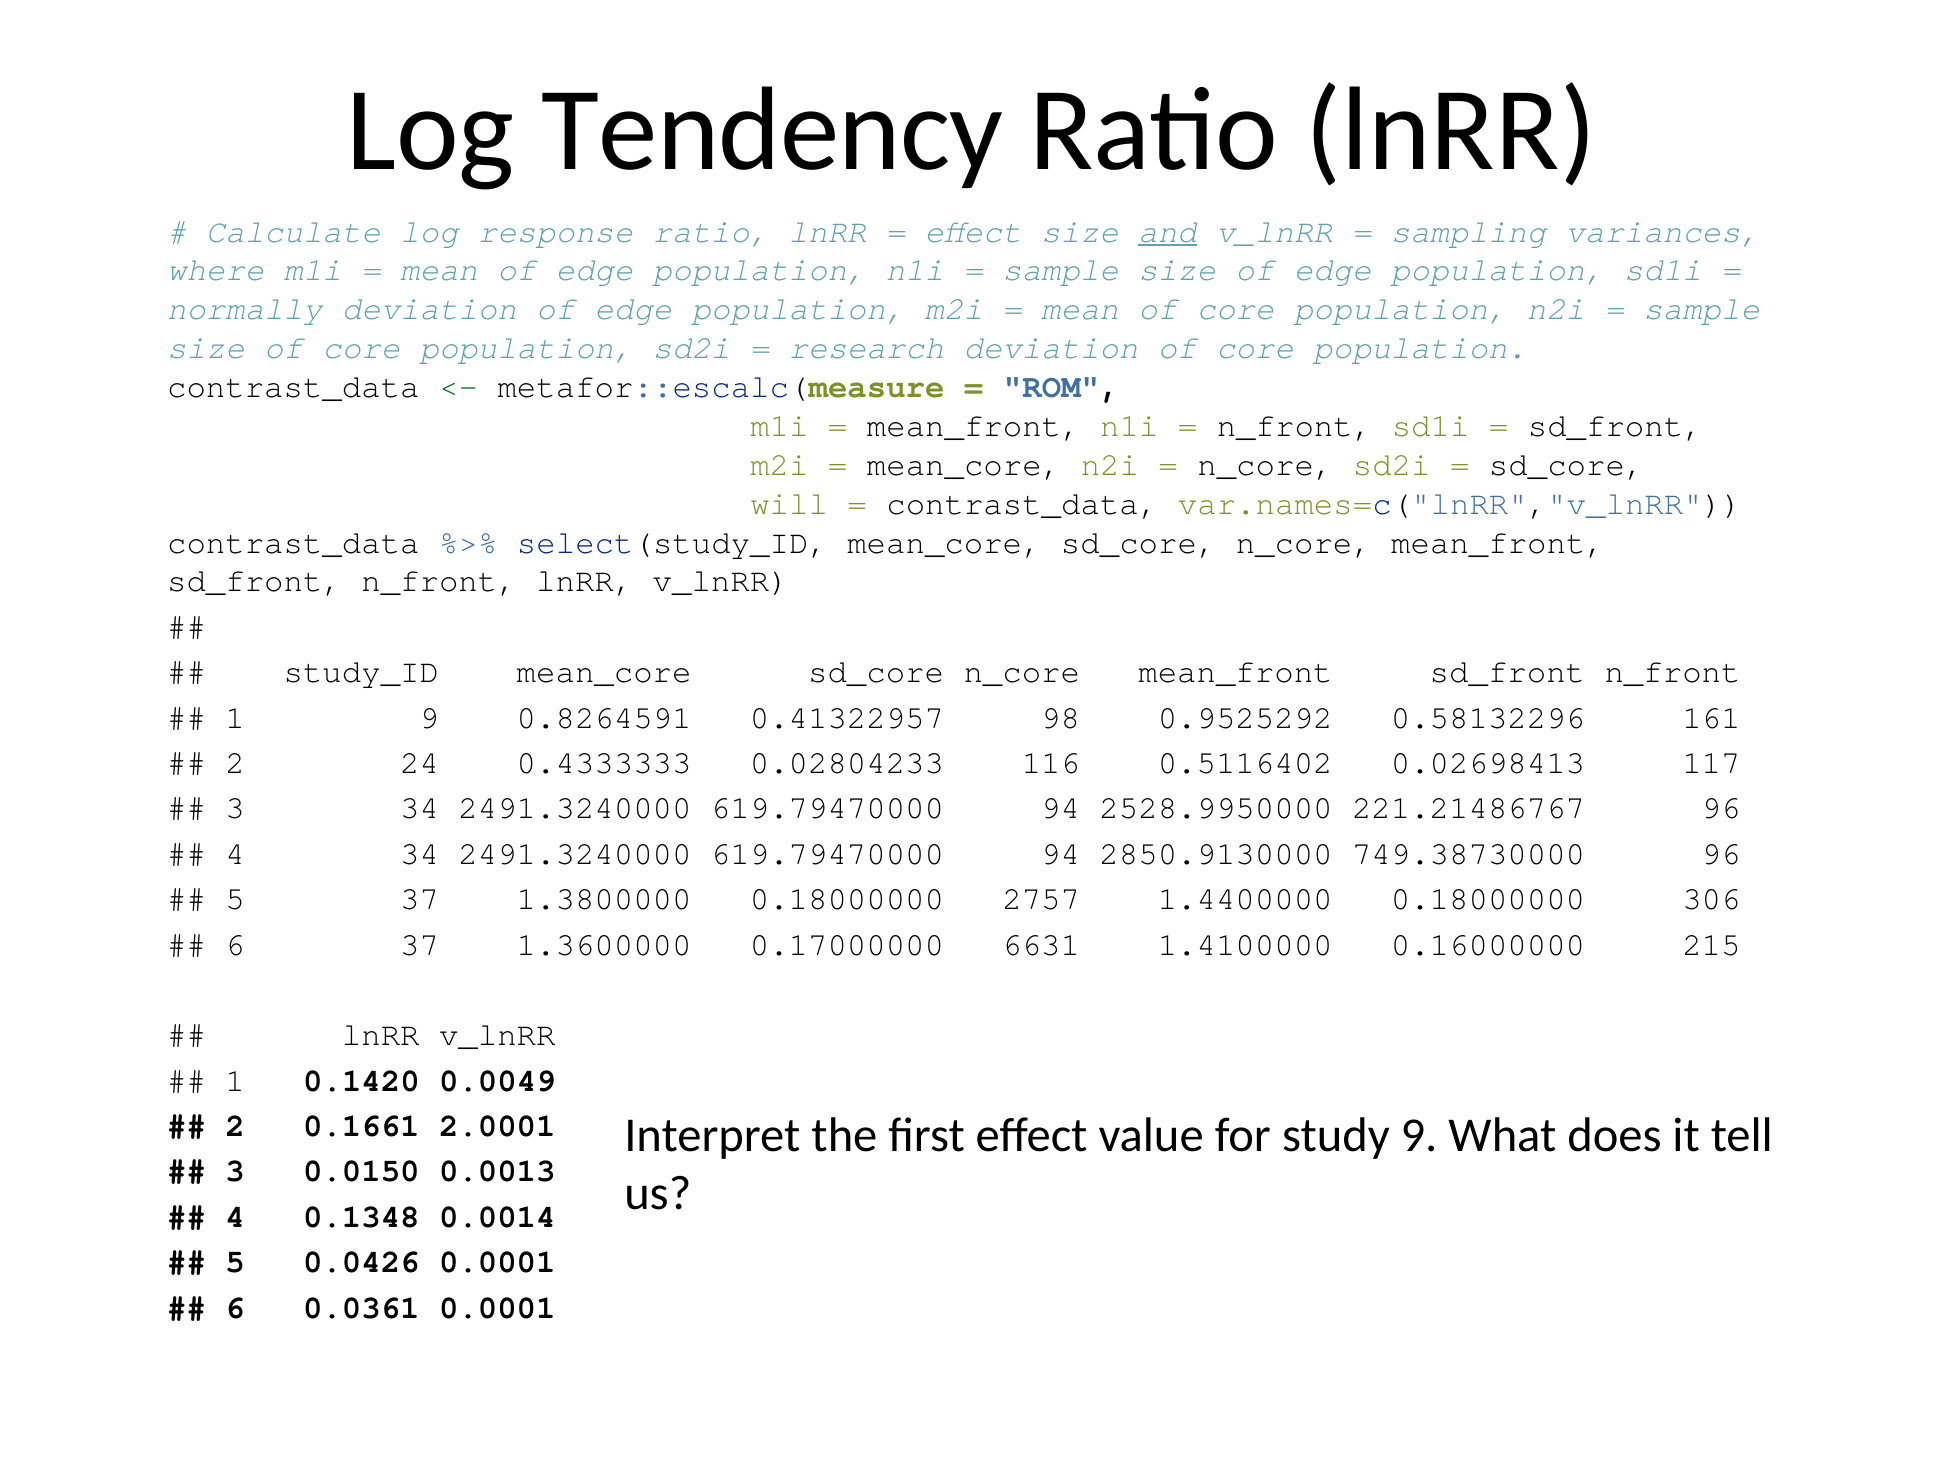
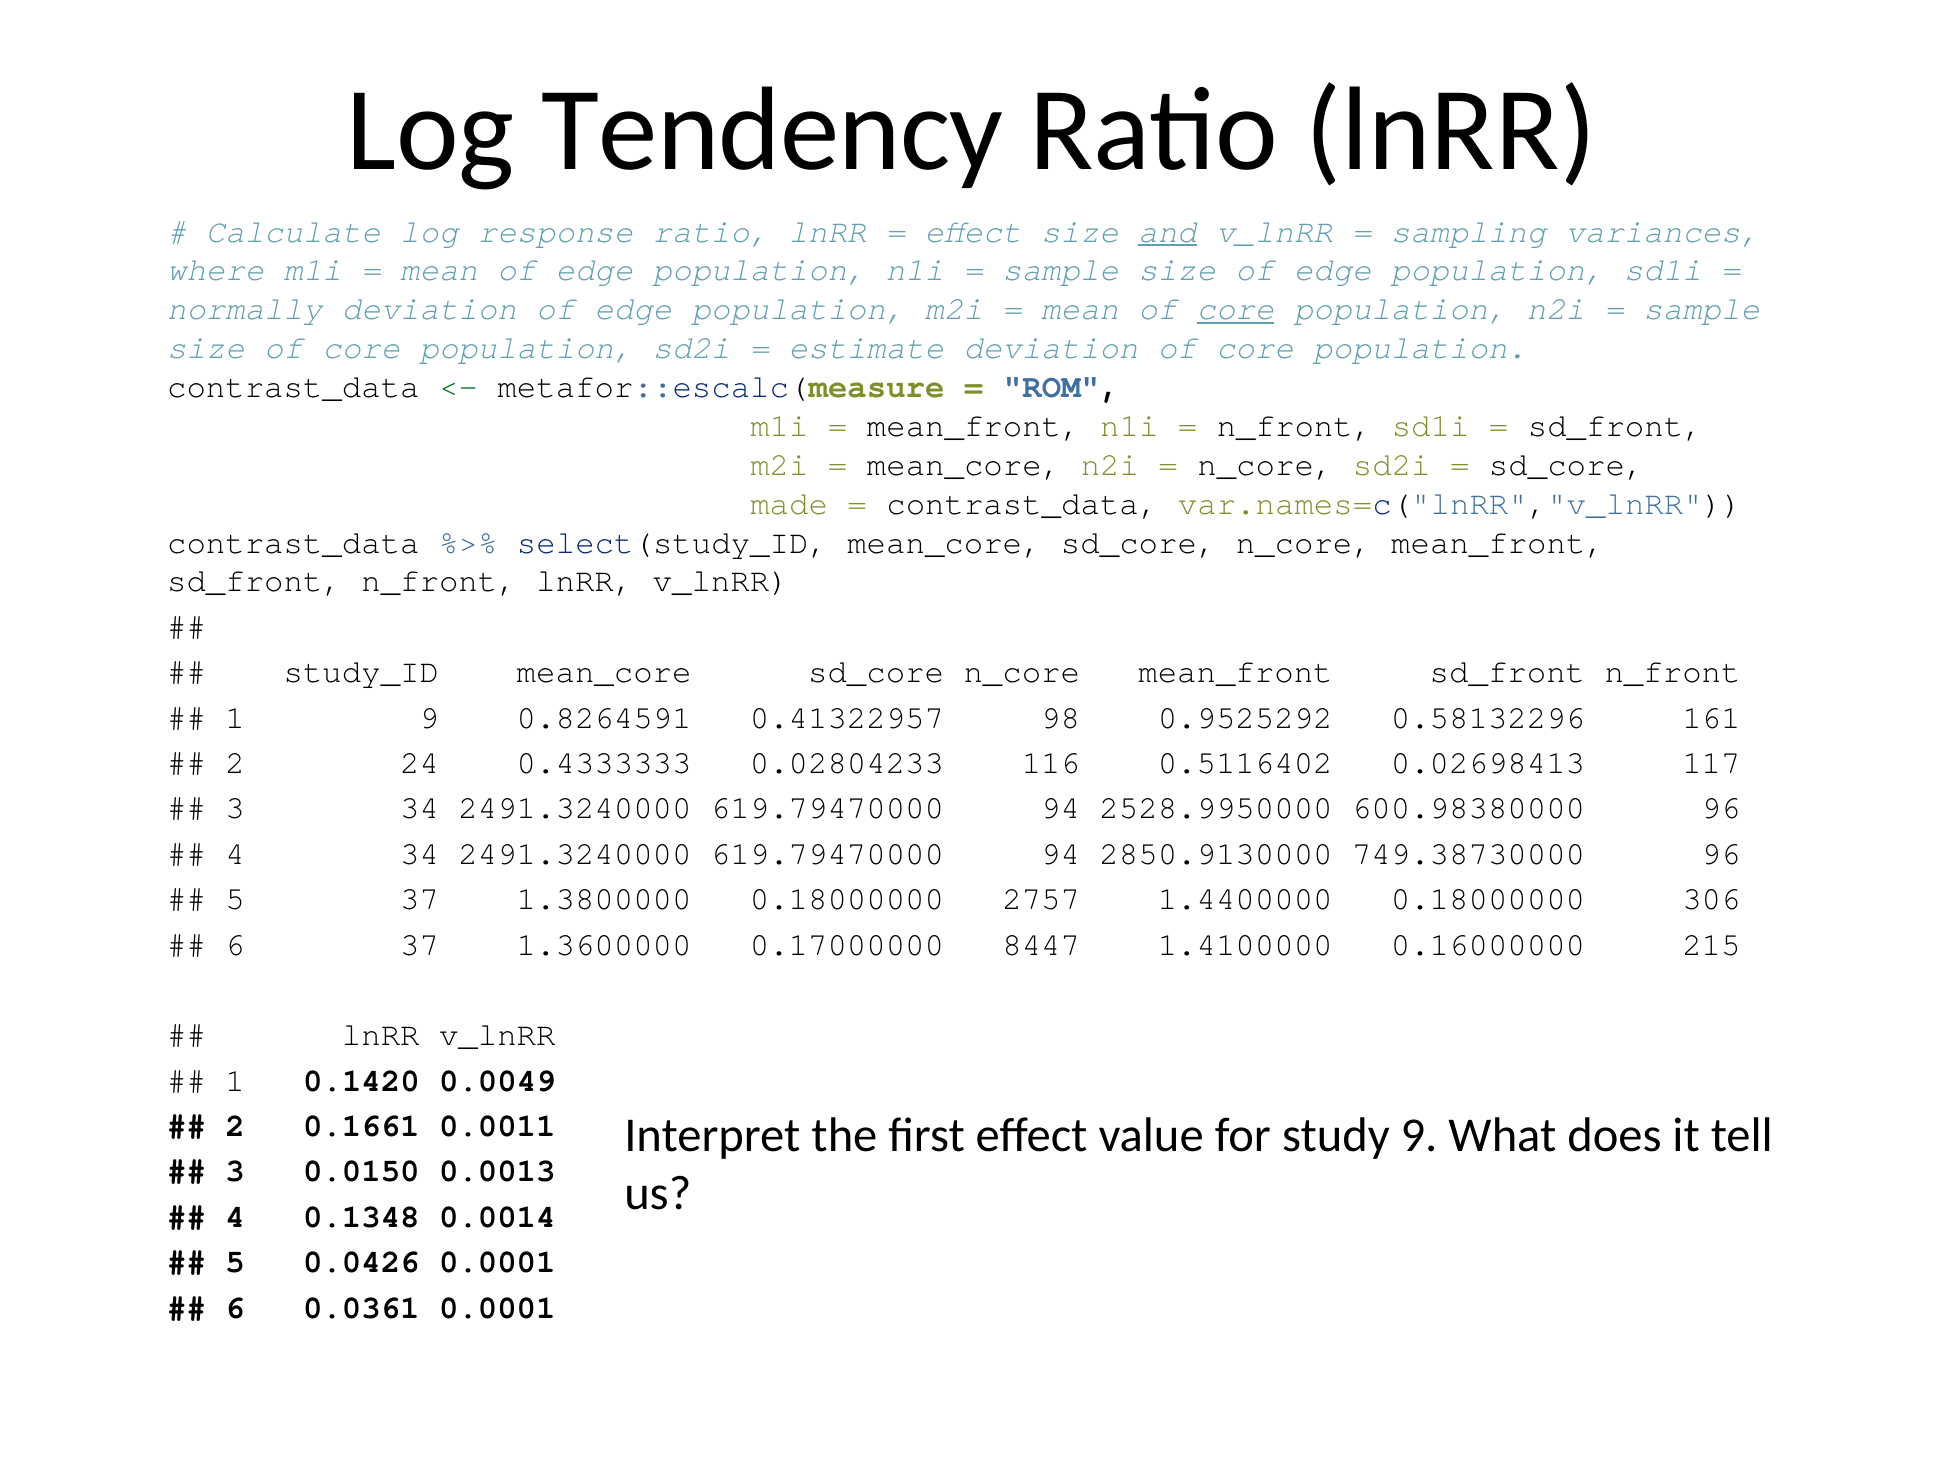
core underline: none -> present (1235, 309)
research: research -> estimate (866, 348)
will: will -> made (789, 503)
221.21486767: 221.21486767 -> 600.98380000 (1469, 808)
6631: 6631 -> 8447 (1041, 944)
2.0001: 2.0001 -> 0.0011 (497, 1126)
